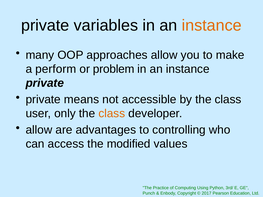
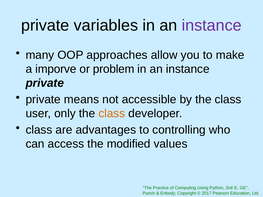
instance colour: orange -> purple (212, 25)
perform: perform -> imporve (56, 69)
allow: allow -> class (39, 130)
